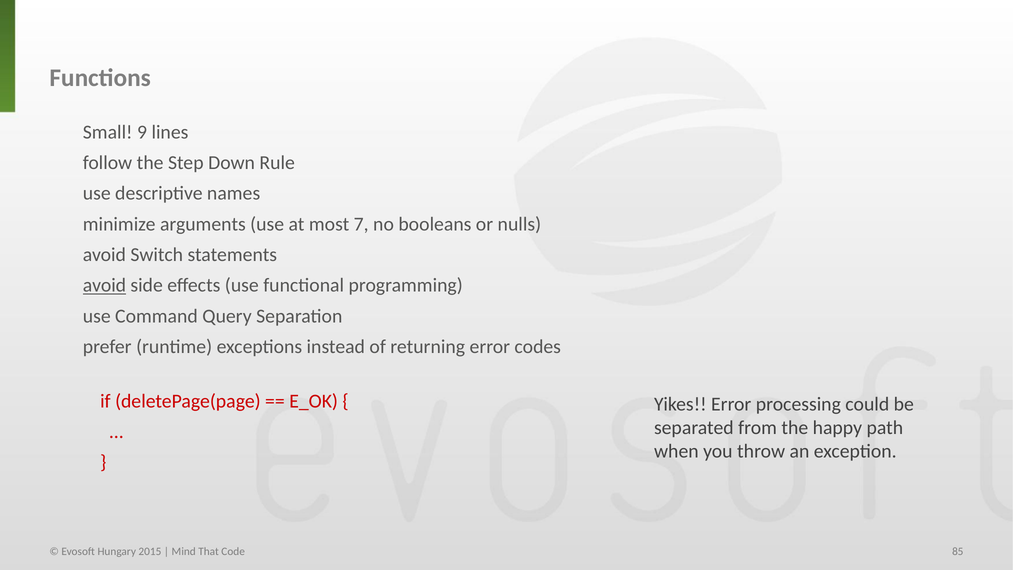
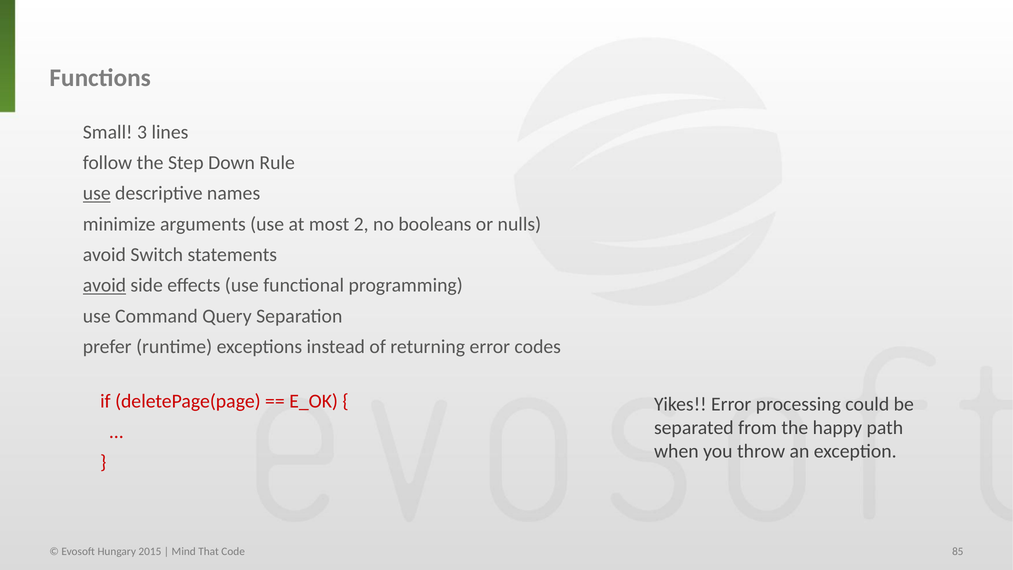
9: 9 -> 3 (142, 132)
use underline: none -> present (97, 193)
7: 7 -> 2 (361, 224)
